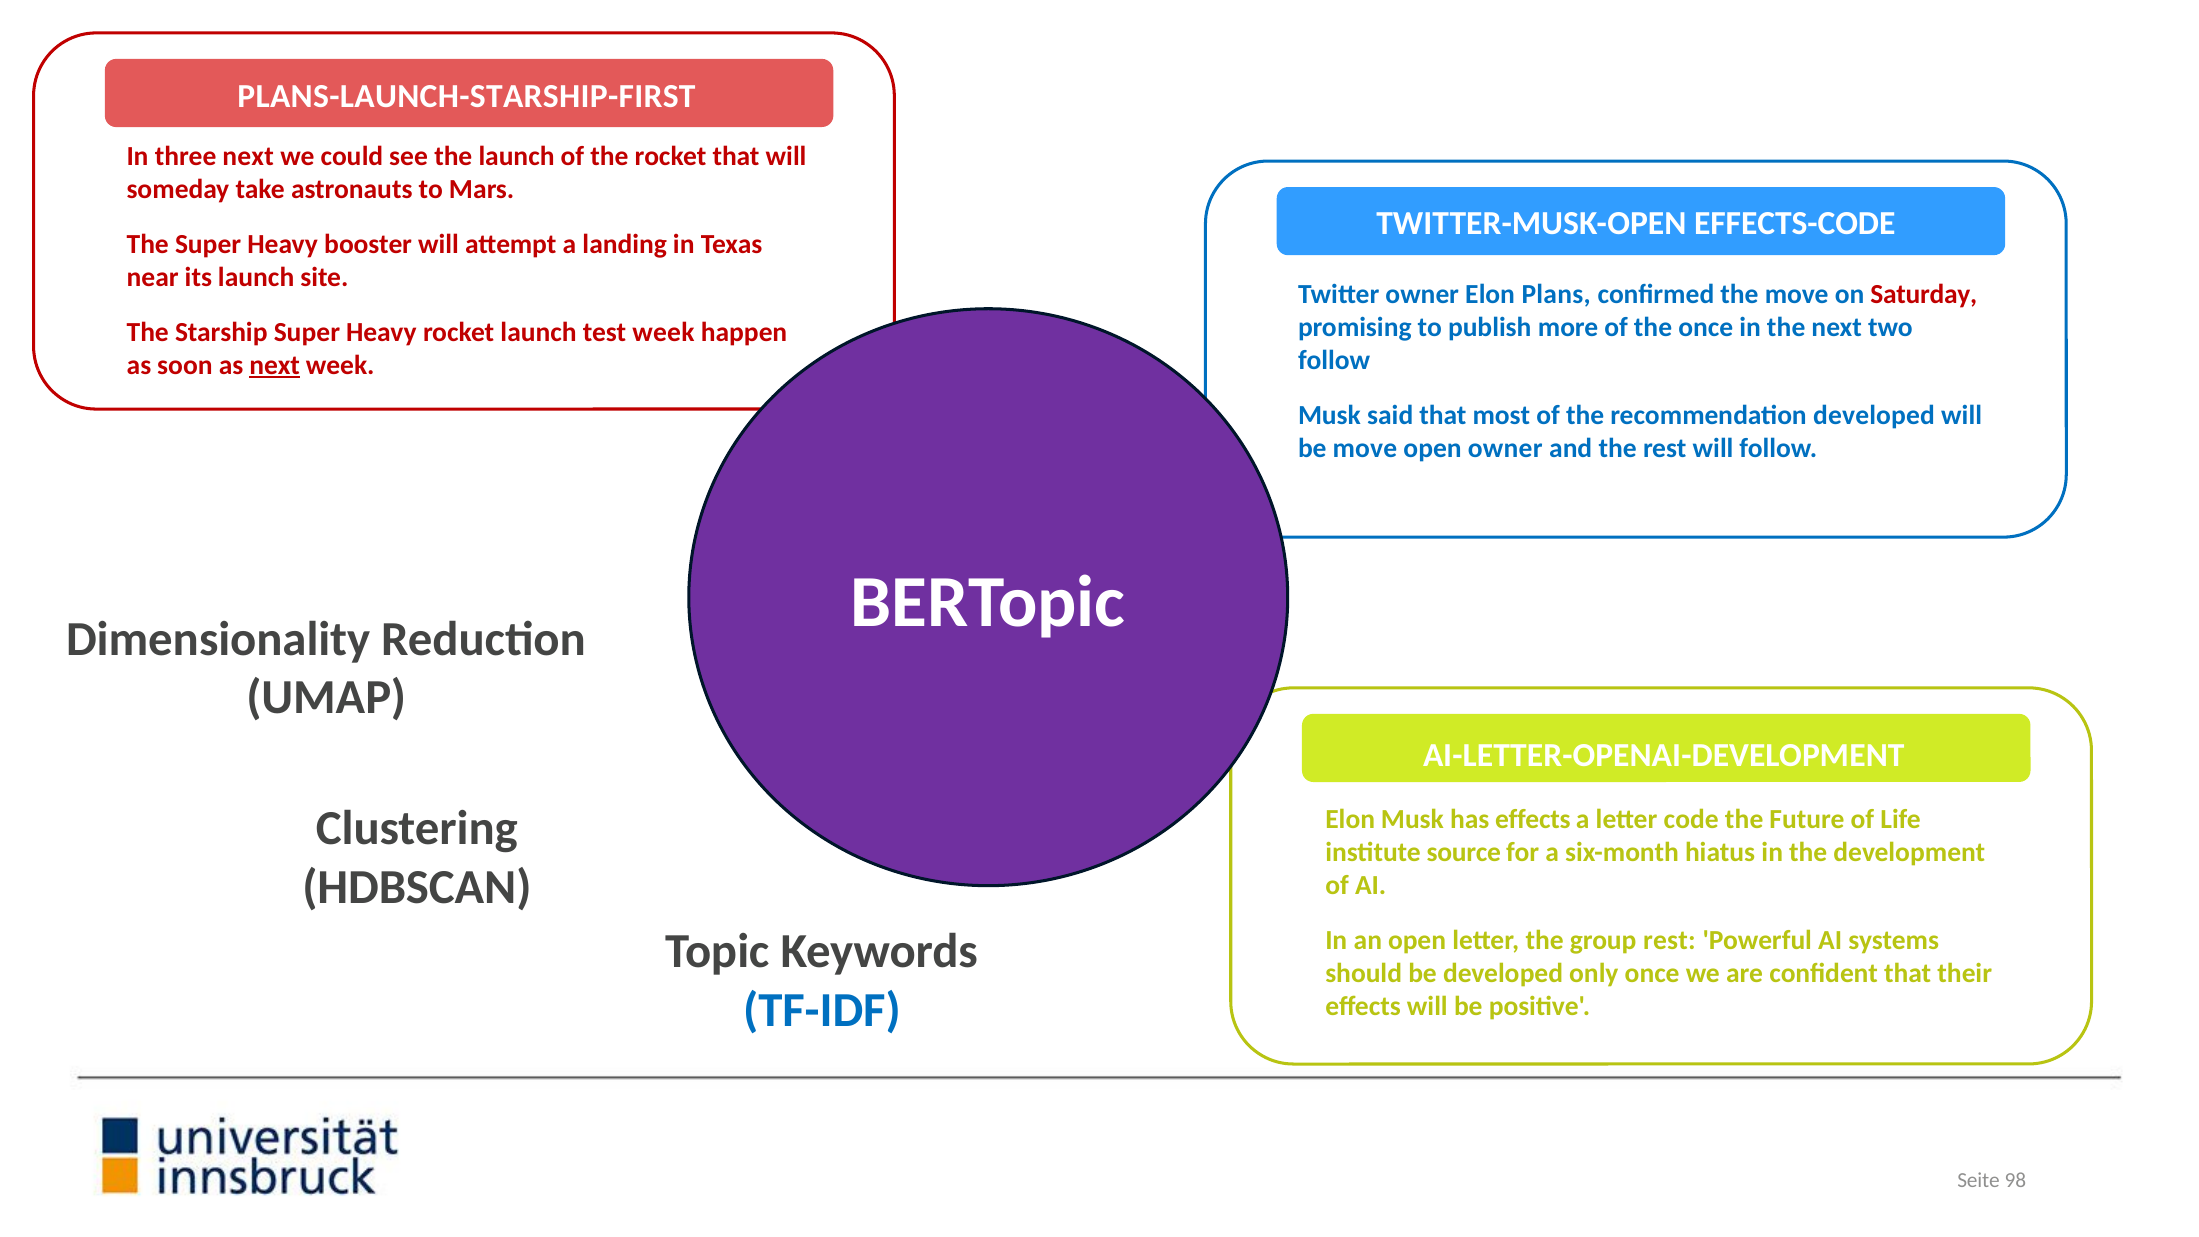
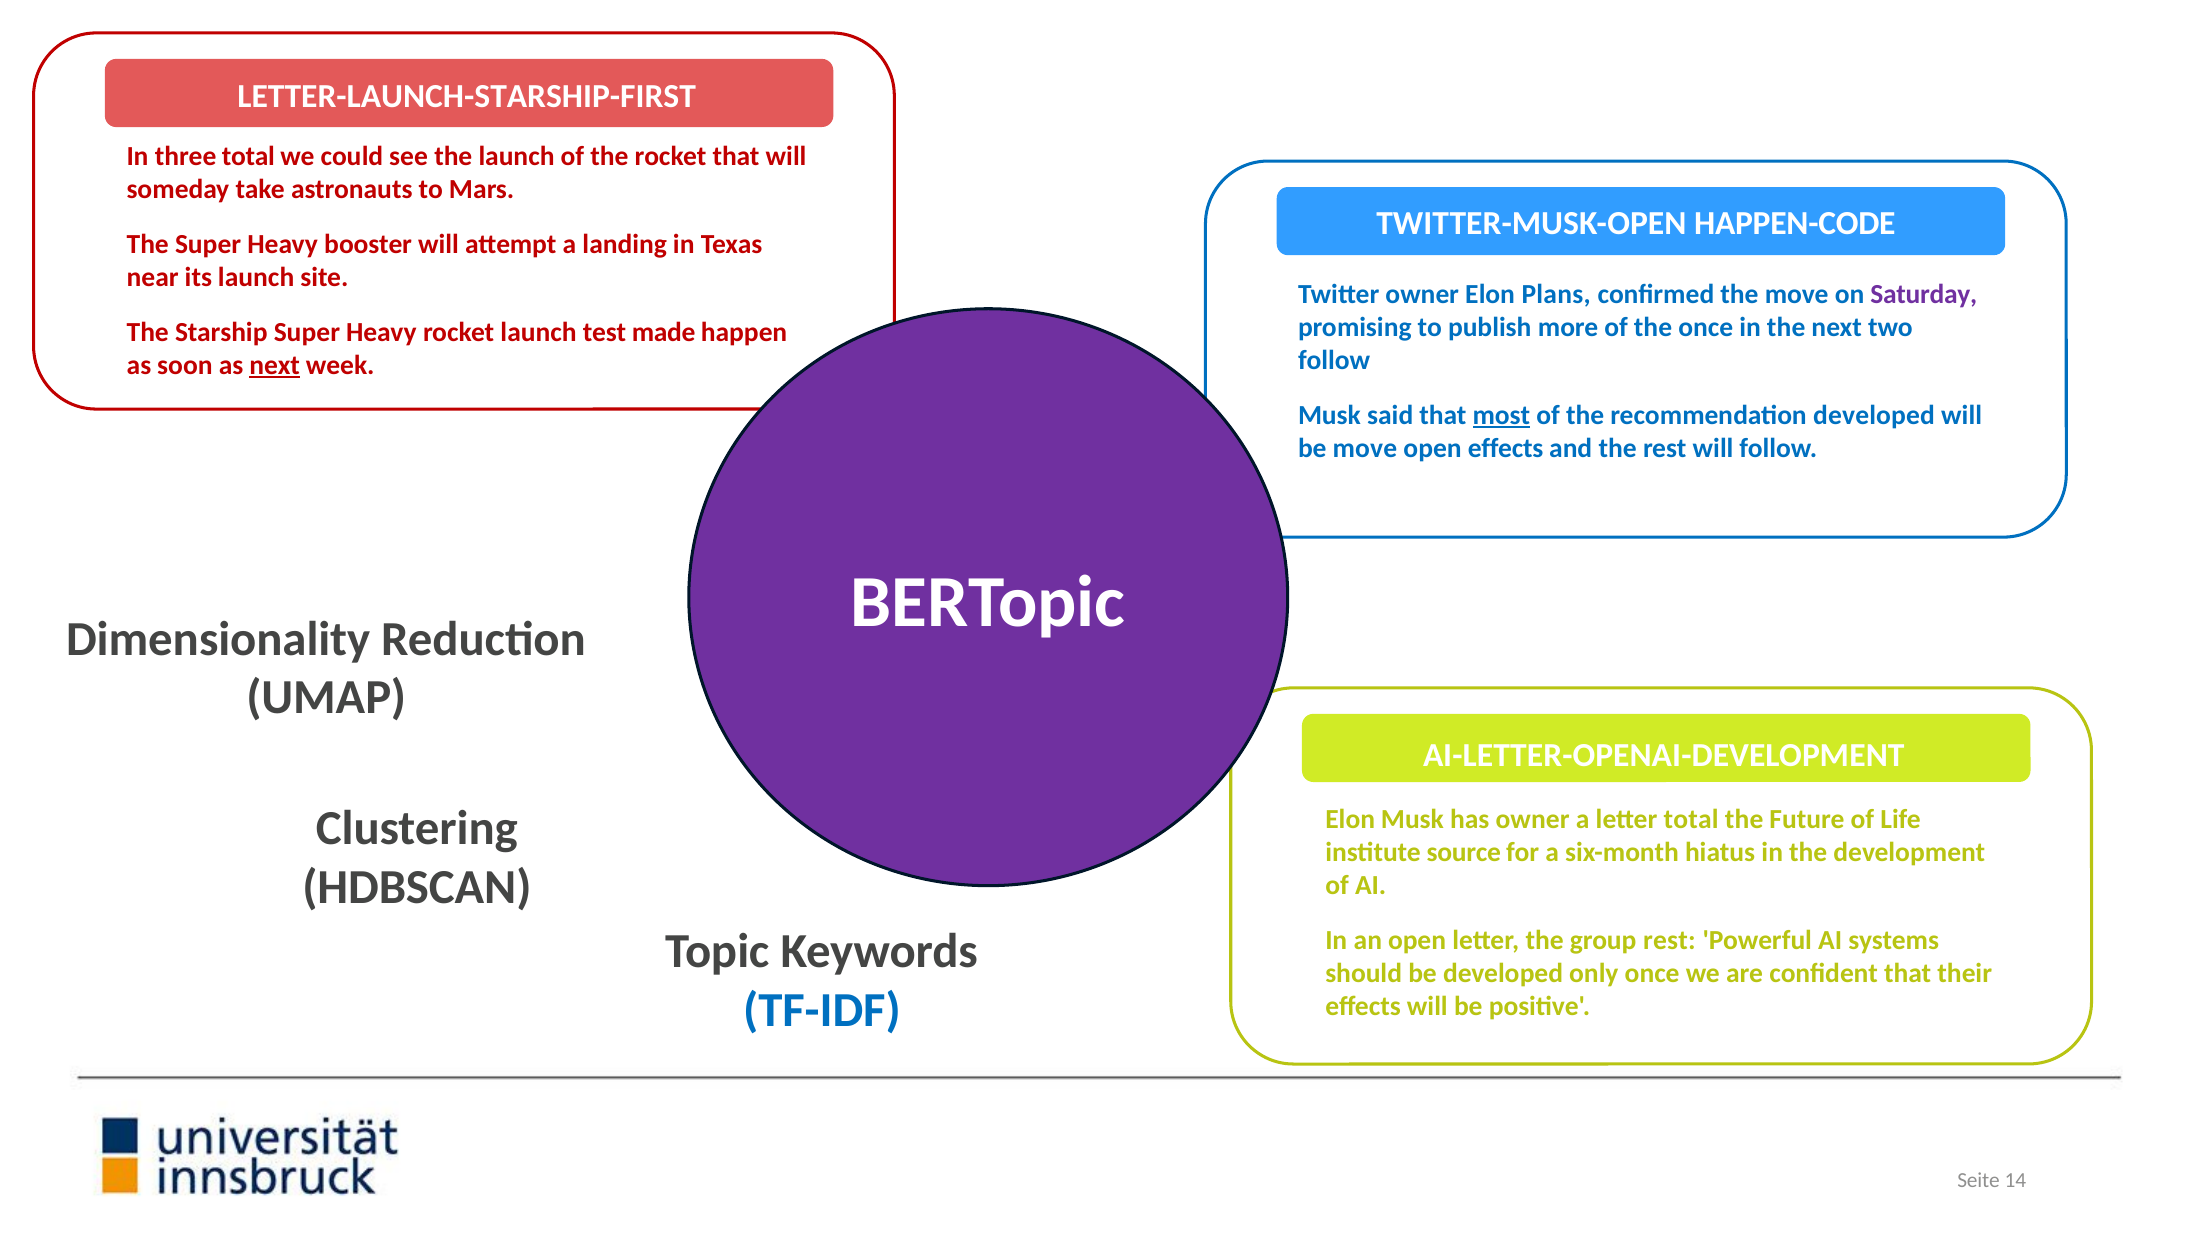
PLANS-LAUNCH-STARSHIP-FIRST: PLANS-LAUNCH-STARSHIP-FIRST -> LETTER-LAUNCH-STARSHIP-FIRST (467, 97)
three next: next -> total (248, 156)
EFFECTS-CODE: EFFECTS-CODE -> HAPPEN-CODE (1795, 223)
Saturday colour: red -> purple (1924, 294)
test week: week -> made (664, 332)
most underline: none -> present (1501, 415)
open owner: owner -> effects (1506, 449)
has effects: effects -> owner (1533, 819)
letter code: code -> total (1691, 819)
98: 98 -> 14 (2015, 1181)
